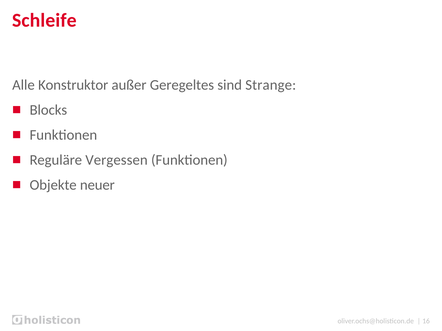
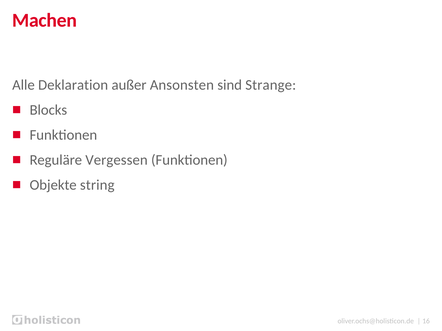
Schleife: Schleife -> Machen (45, 20)
Konstruktor: Konstruktor -> Deklaration (73, 85)
Geregeltes: Geregeltes -> Ansonsten (182, 85)
neuer: neuer -> string (97, 185)
